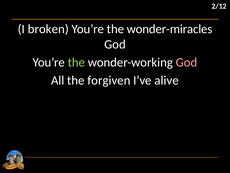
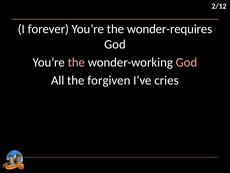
broken: broken -> forever (48, 29)
wonder-miracles: wonder-miracles -> wonder-requires (170, 29)
the colour: light green -> pink (76, 62)
alive: alive -> cries (167, 80)
